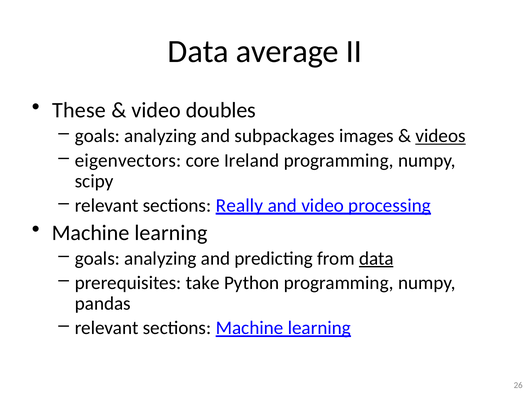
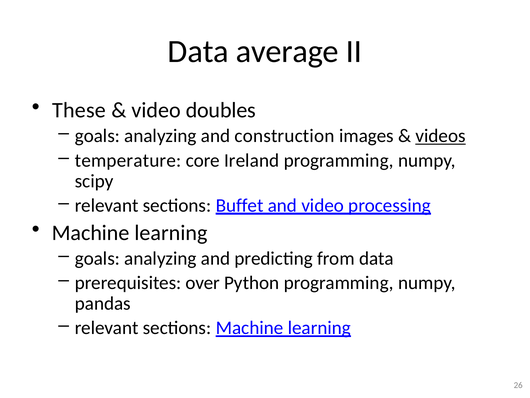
subpackages: subpackages -> construction (285, 136)
eigenvectors: eigenvectors -> temperature (128, 160)
Really: Really -> Buffet (240, 205)
data underline: present -> none (376, 258)
take: take -> over (203, 282)
